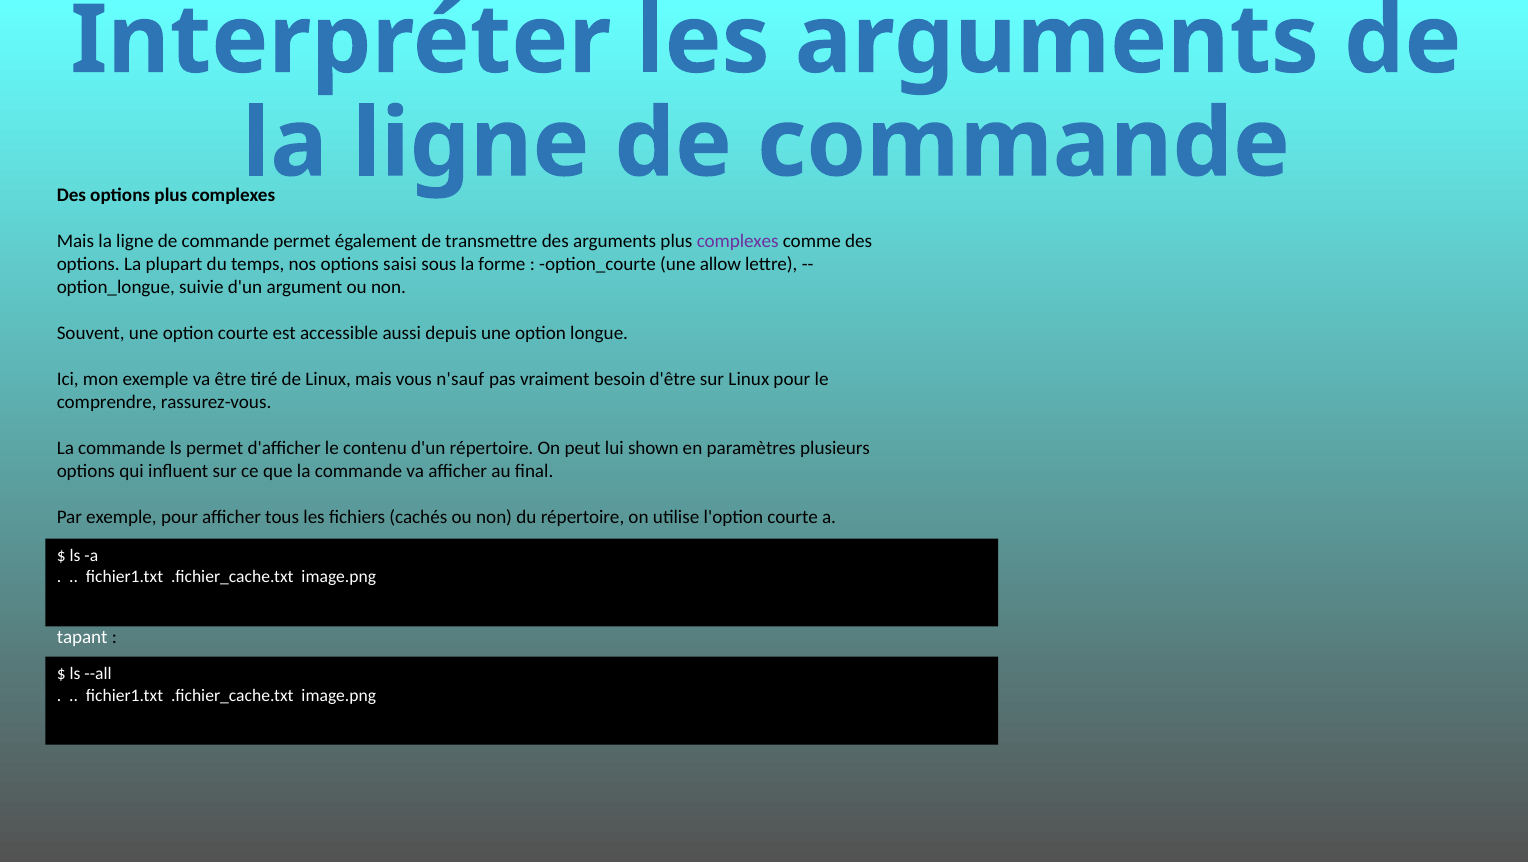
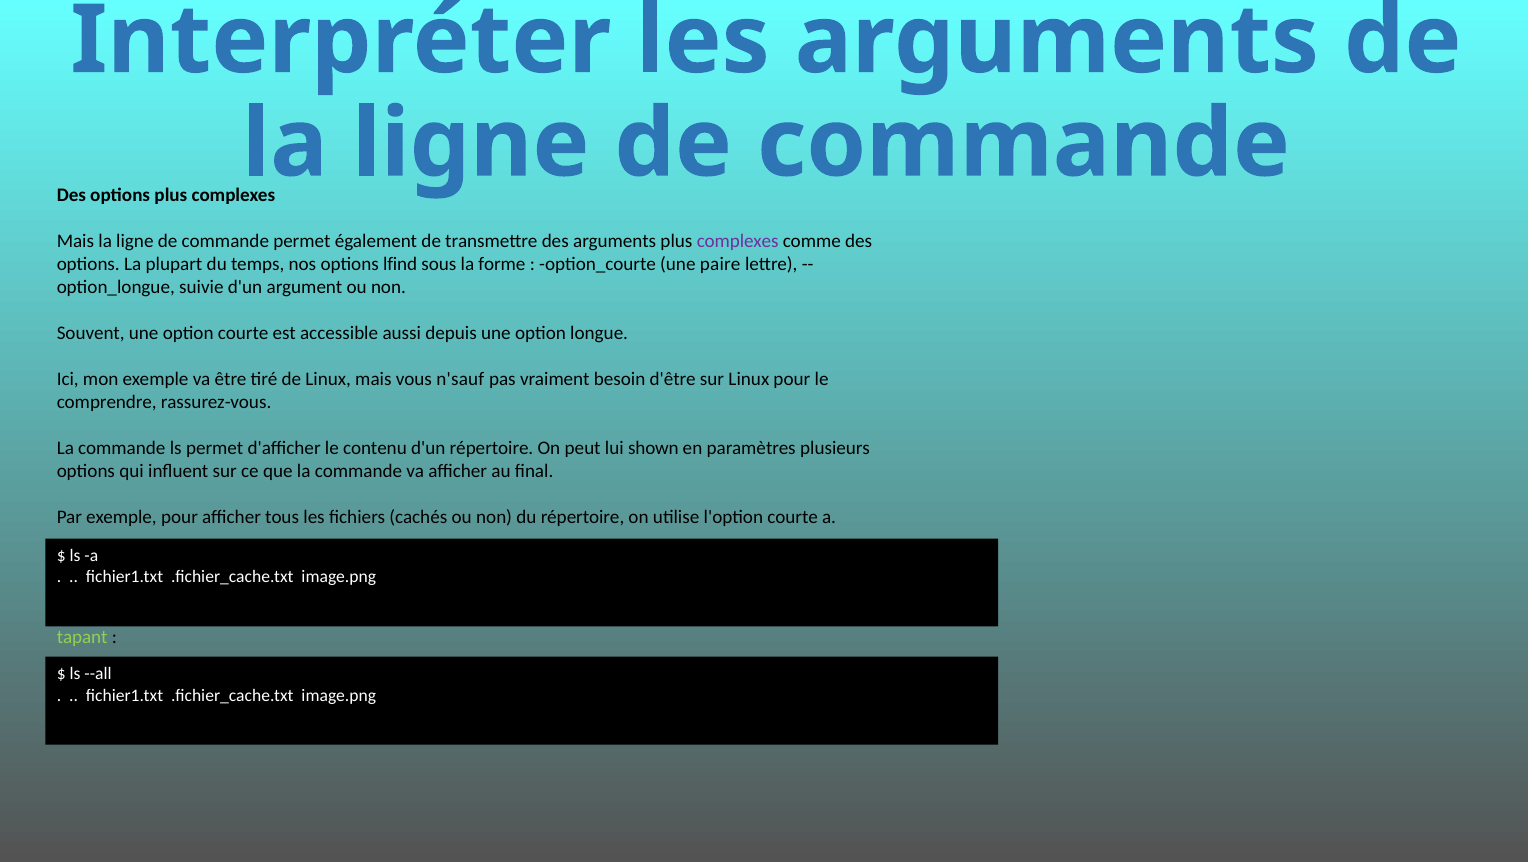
saisi: saisi -> lfind (400, 265)
allow: allow -> paire (720, 265)
tapant colour: white -> light green (82, 637)
